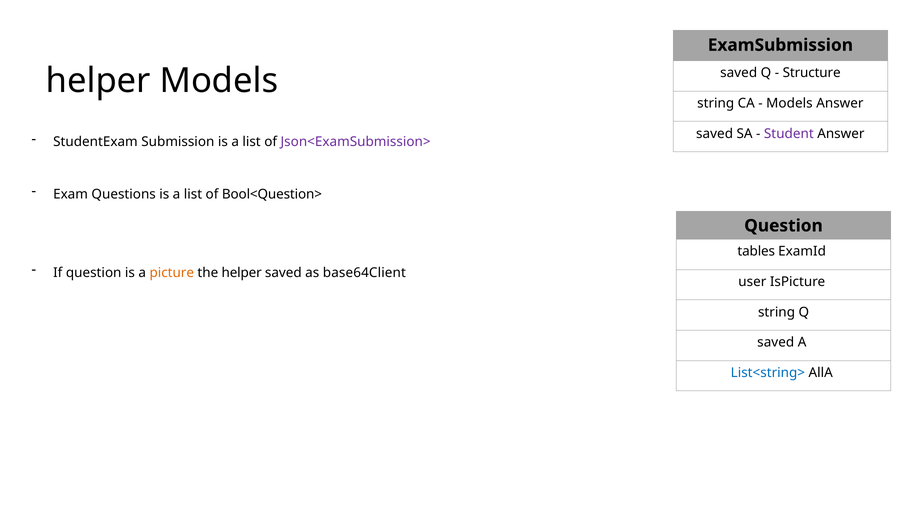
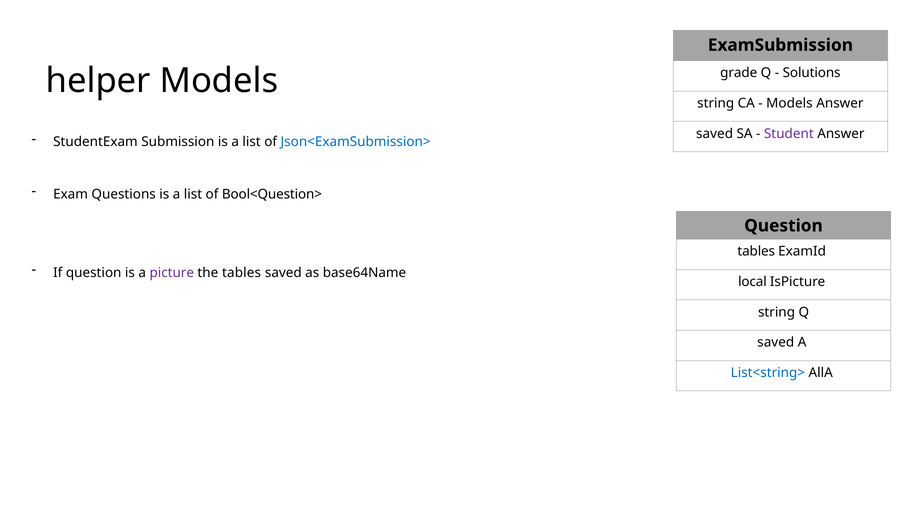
saved: saved -> grade (739, 73)
Structure: Structure -> Solutions (812, 73)
Json<ExamSubmission> colour: purple -> blue (356, 142)
picture colour: orange -> purple (172, 273)
the helper: helper -> tables (242, 273)
base64Client: base64Client -> base64Name (364, 273)
user: user -> local (752, 282)
